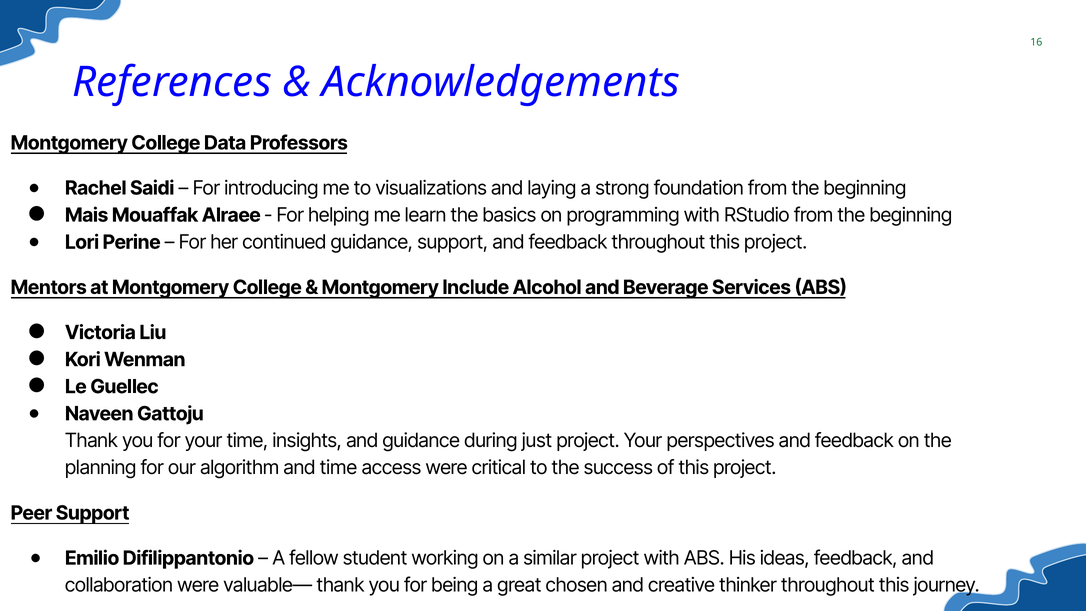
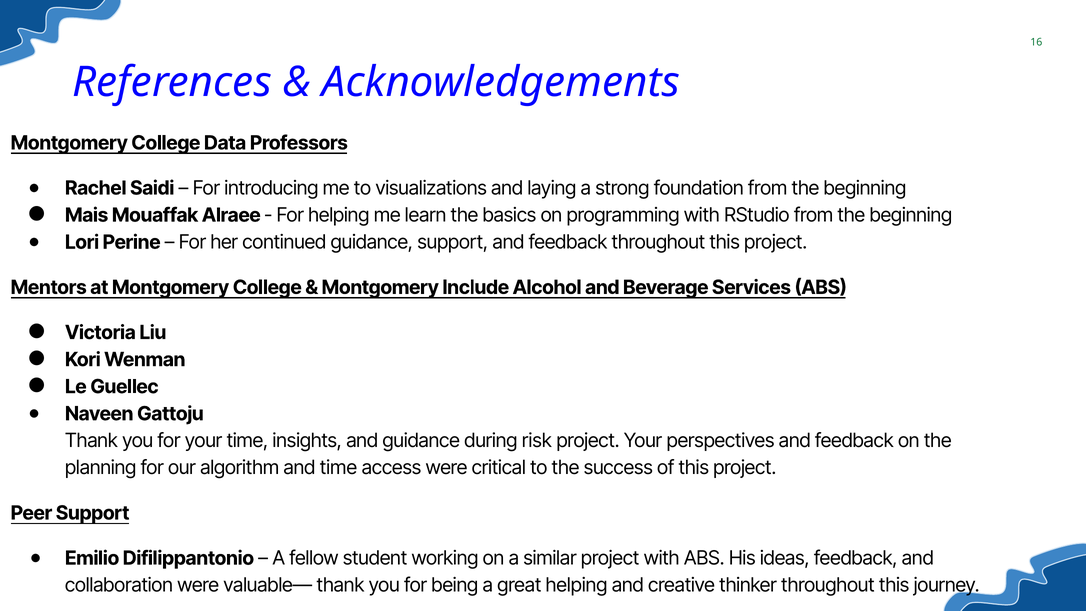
just: just -> risk (537, 441)
great chosen: chosen -> helping (577, 585)
